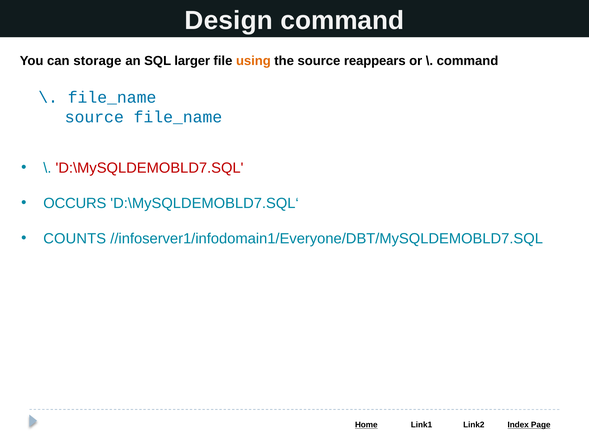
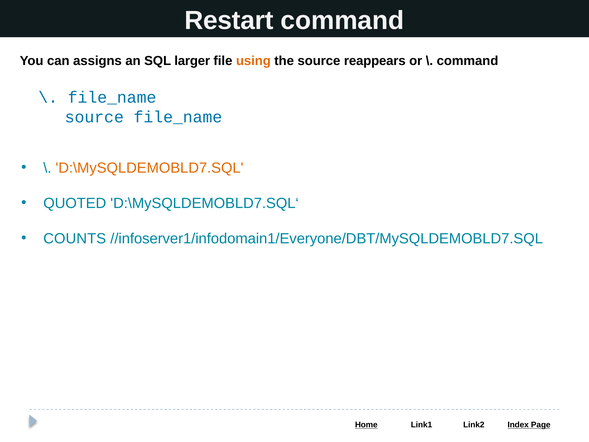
Design: Design -> Restart (229, 20)
storage: storage -> assigns (97, 61)
D:\MySQLDEMOBLD7.SQL colour: red -> orange (150, 168)
OCCURS: OCCURS -> QUOTED (75, 203)
